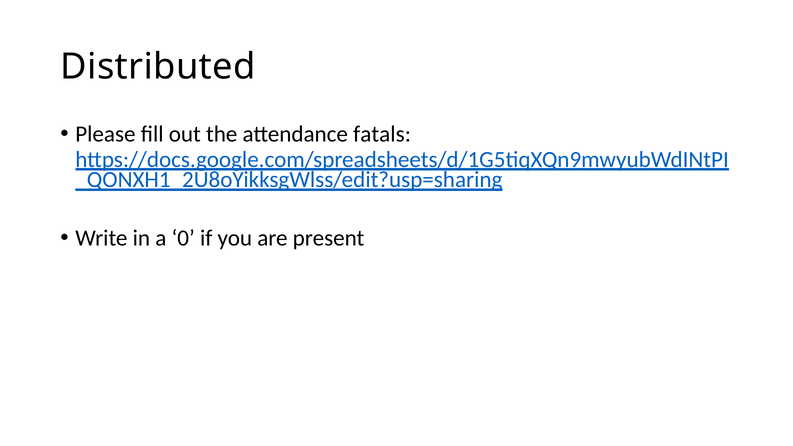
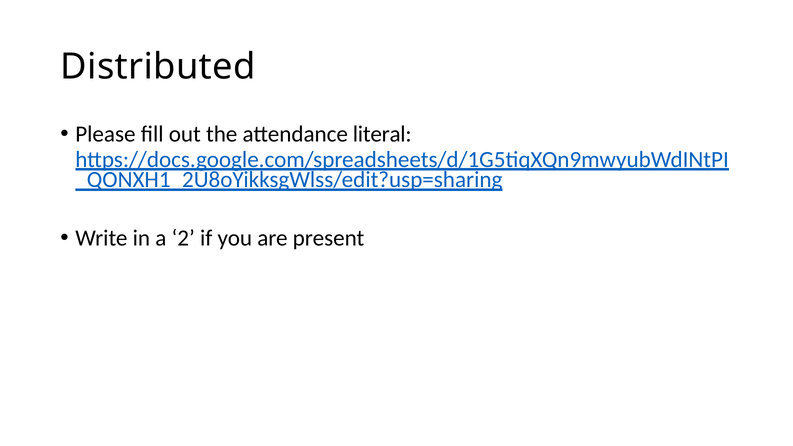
fatals: fatals -> literal (382, 134)
0: 0 -> 2 (183, 238)
